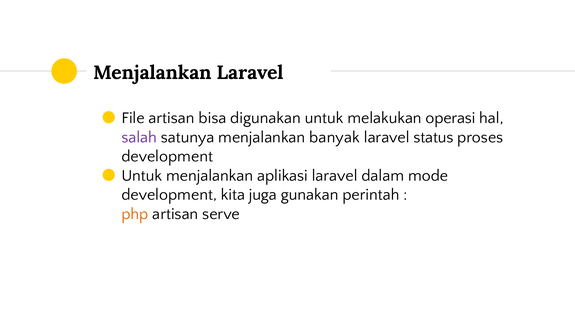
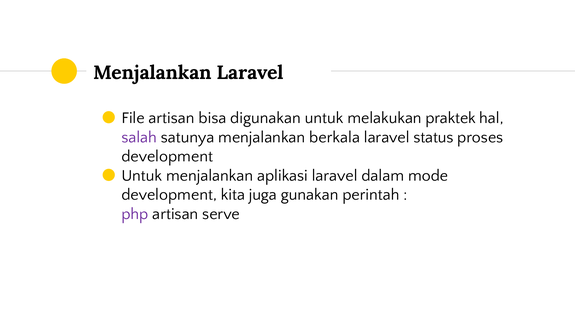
operasi: operasi -> praktek (451, 118)
banyak: banyak -> berkala (335, 137)
php colour: orange -> purple (135, 214)
